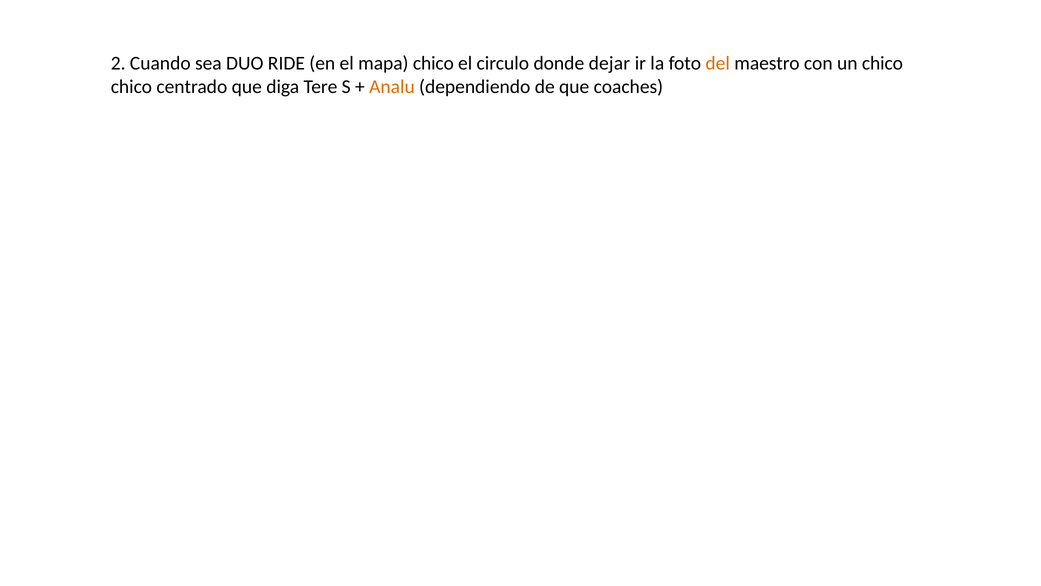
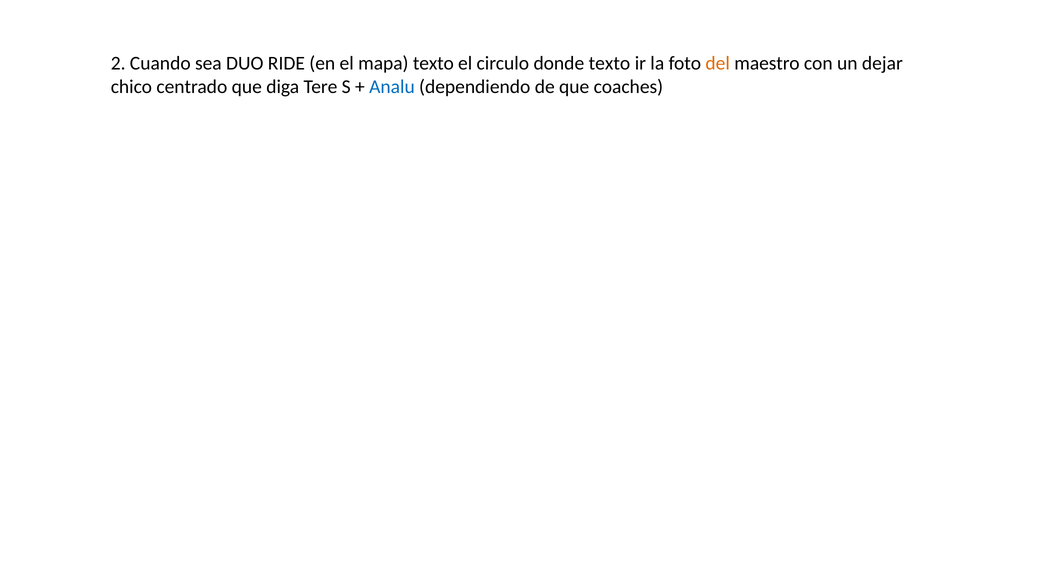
mapa chico: chico -> texto (433, 63)
donde dejar: dejar -> texto (609, 63)
un chico: chico -> dejar (882, 63)
Analu colour: orange -> blue (392, 87)
